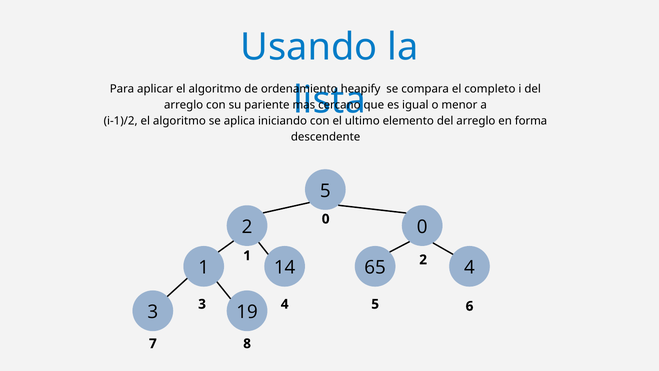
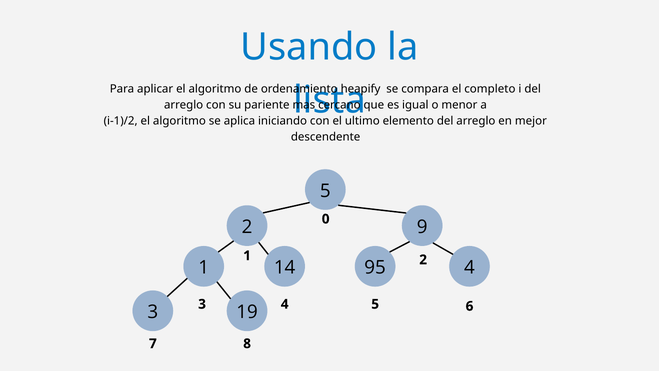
forma: forma -> mejor (531, 121)
2 0: 0 -> 9 (422, 227)
65: 65 -> 95 (375, 267)
